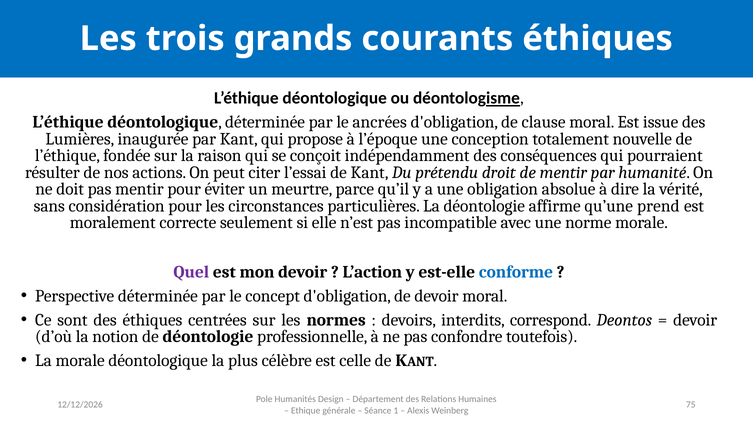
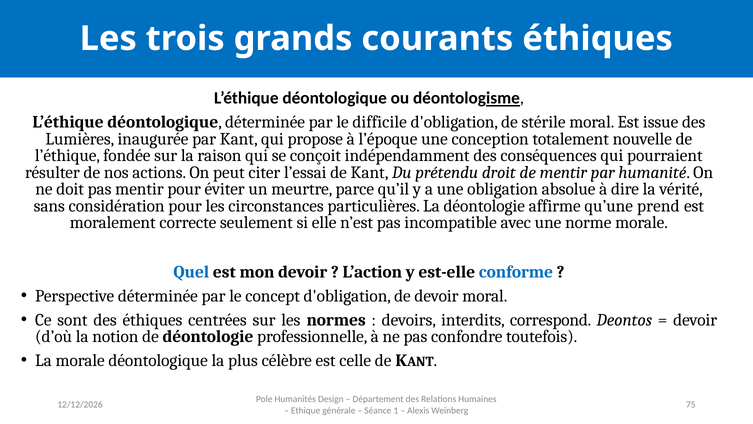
ancrées: ancrées -> difficile (380, 122)
clause: clause -> stérile (544, 122)
Quel colour: purple -> blue (191, 272)
